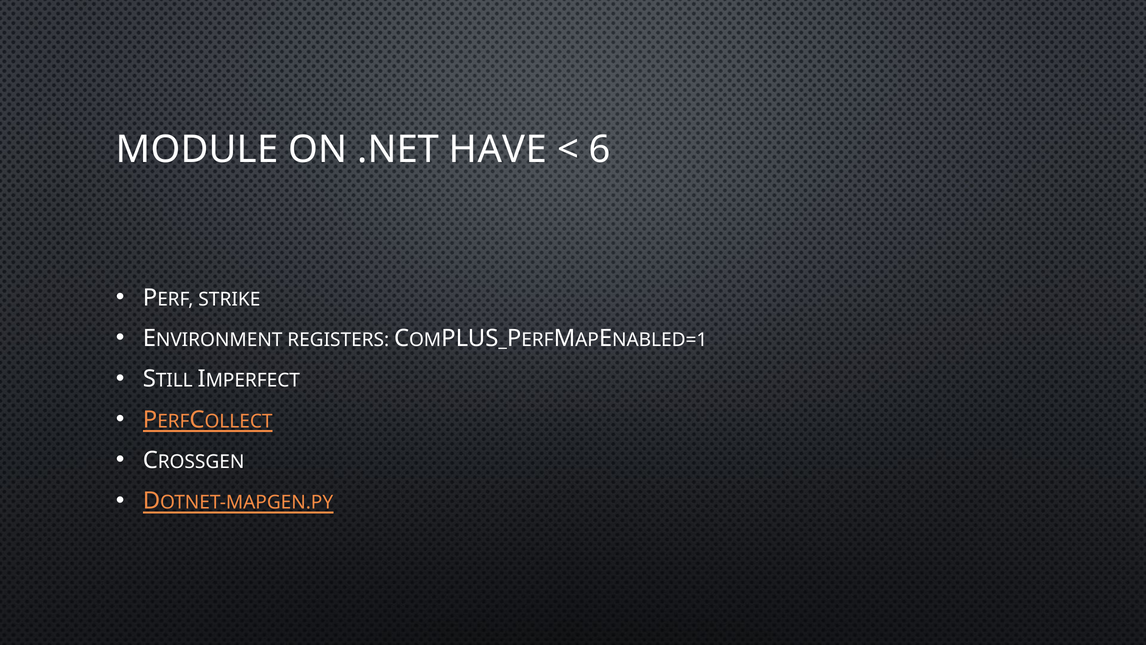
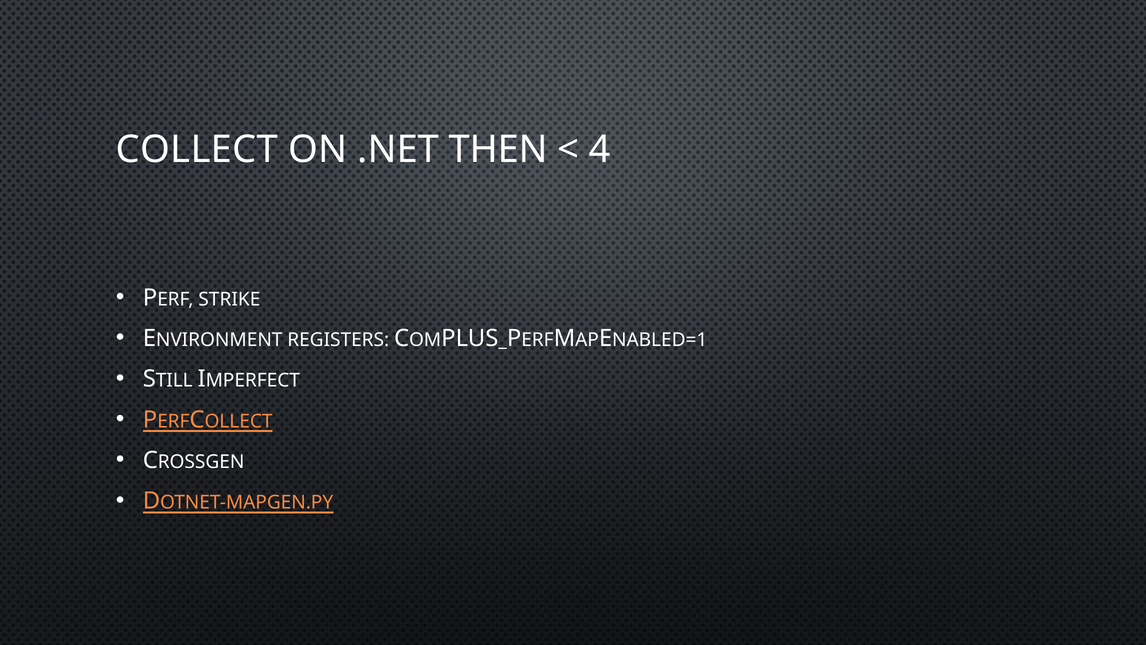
MODULE: MODULE -> COLLECT (197, 149)
HAVE: HAVE -> THEN (498, 149)
6: 6 -> 4 (600, 149)
